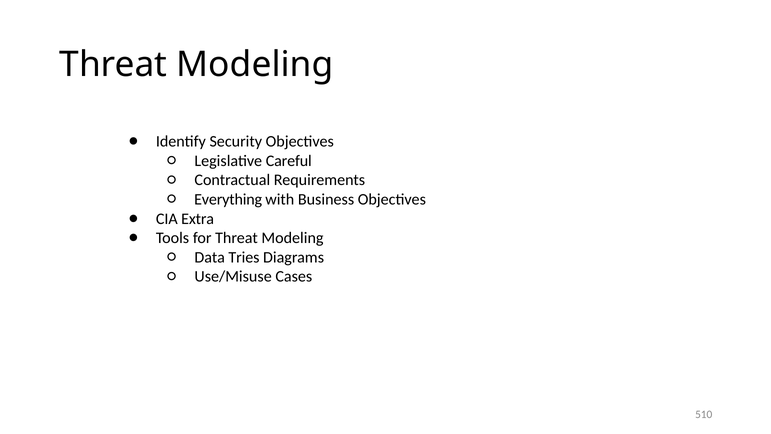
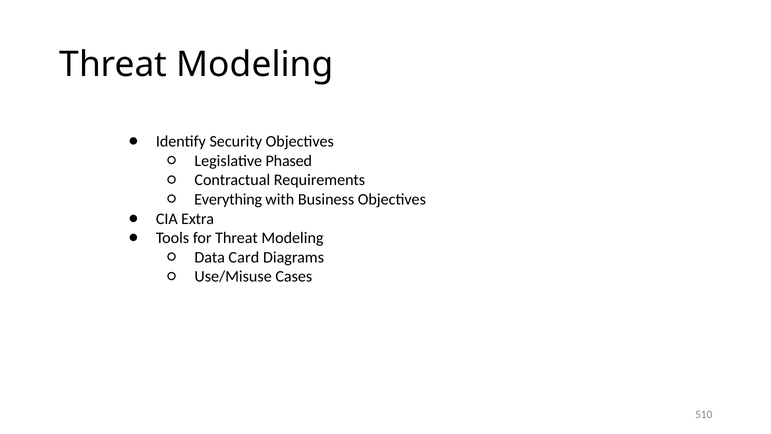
Careful: Careful -> Phased (289, 161)
Tries: Tries -> Card (244, 257)
